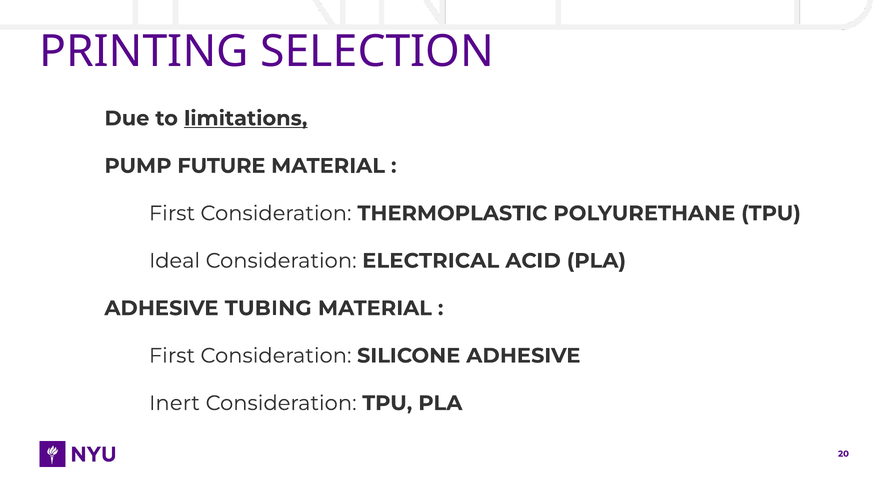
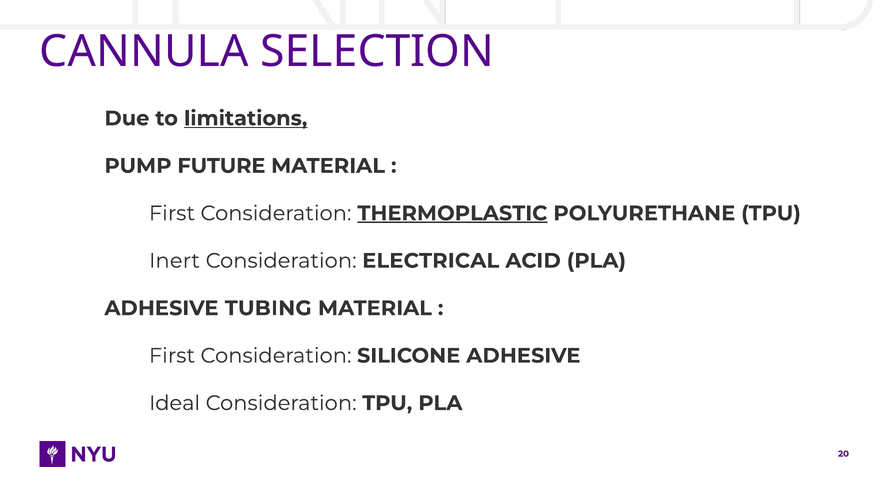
PRINTING: PRINTING -> CANNULA (144, 52)
THERMOPLASTIC underline: none -> present (452, 214)
Ideal: Ideal -> Inert (174, 261)
Inert: Inert -> Ideal (174, 404)
